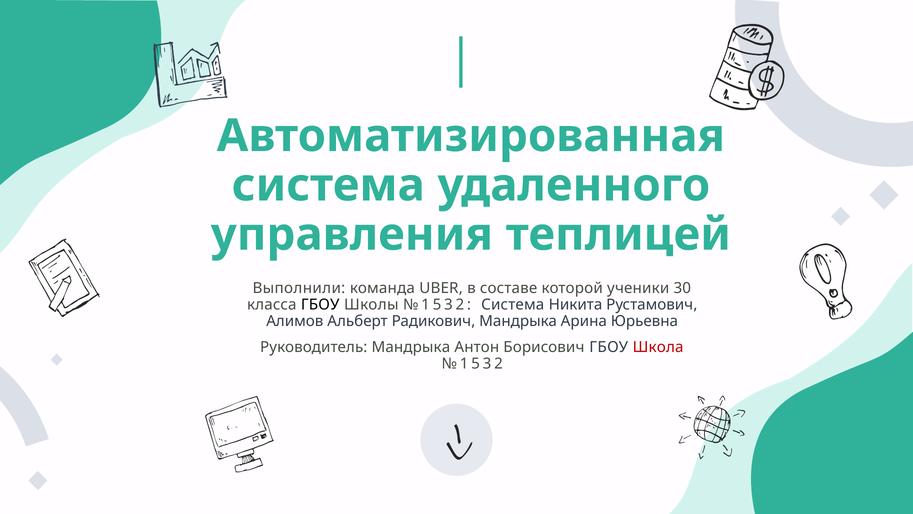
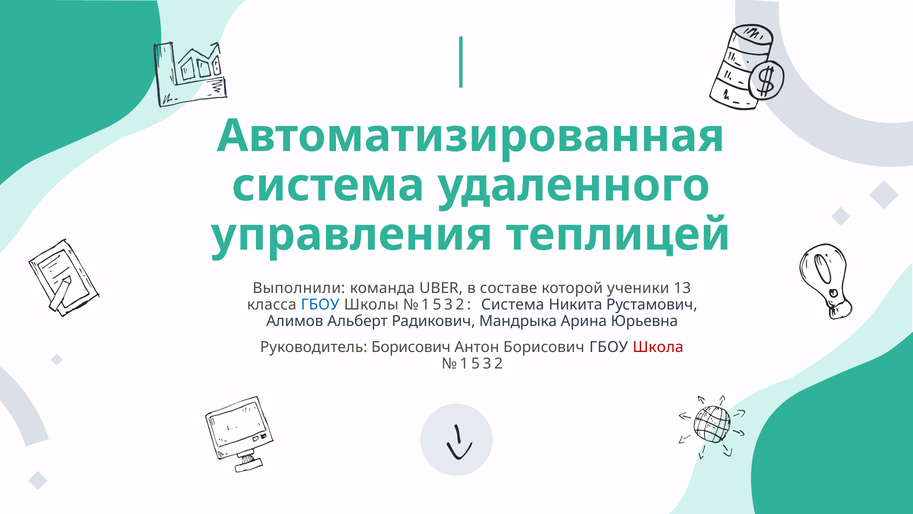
30: 30 -> 13 (682, 288)
ГБОУ colour: black -> blue (320, 305)
Руководитель Мандрыка: Мандрыка -> Борисович (411, 347)
